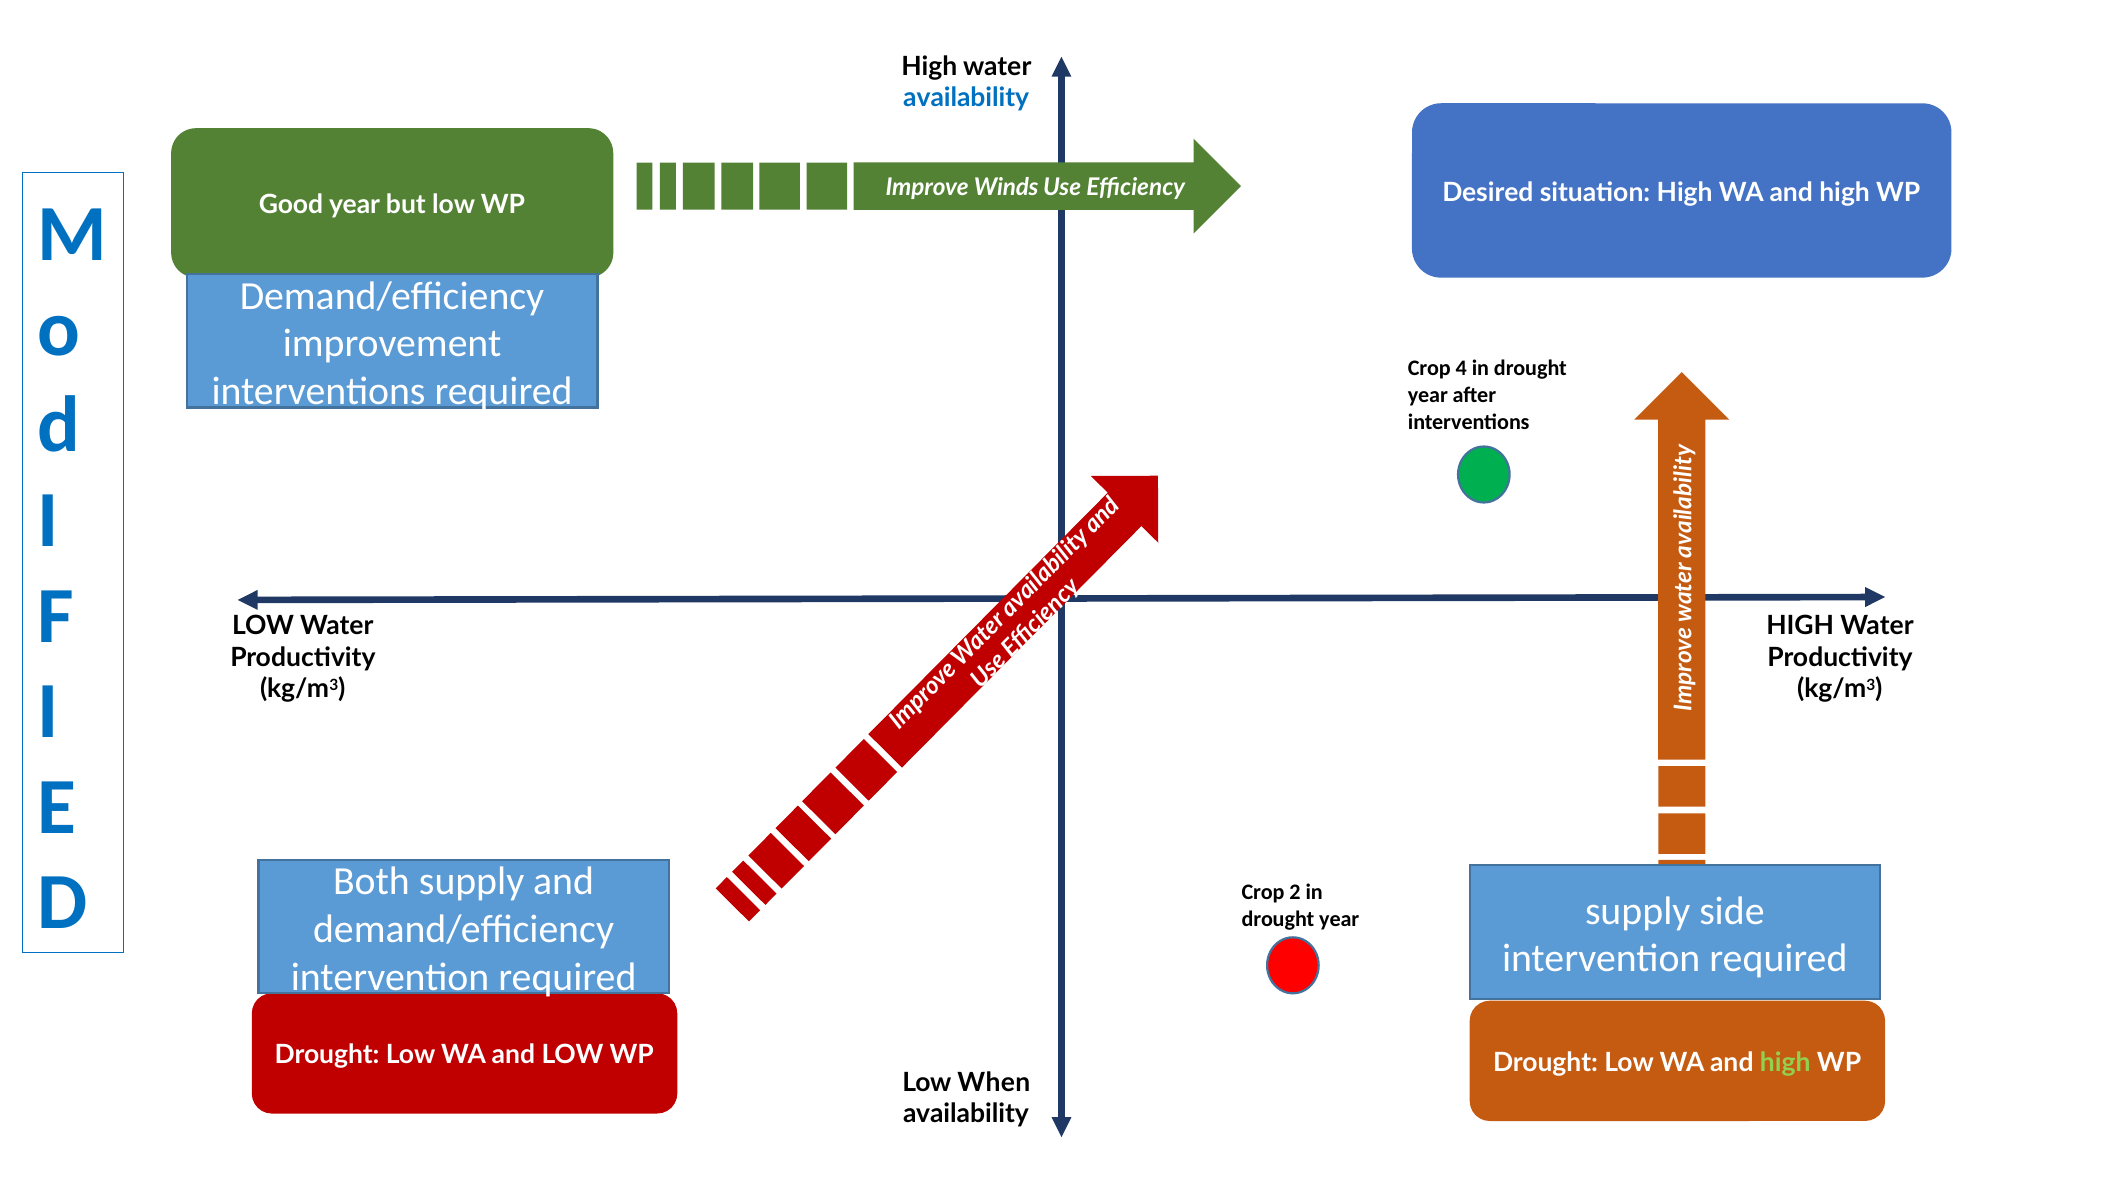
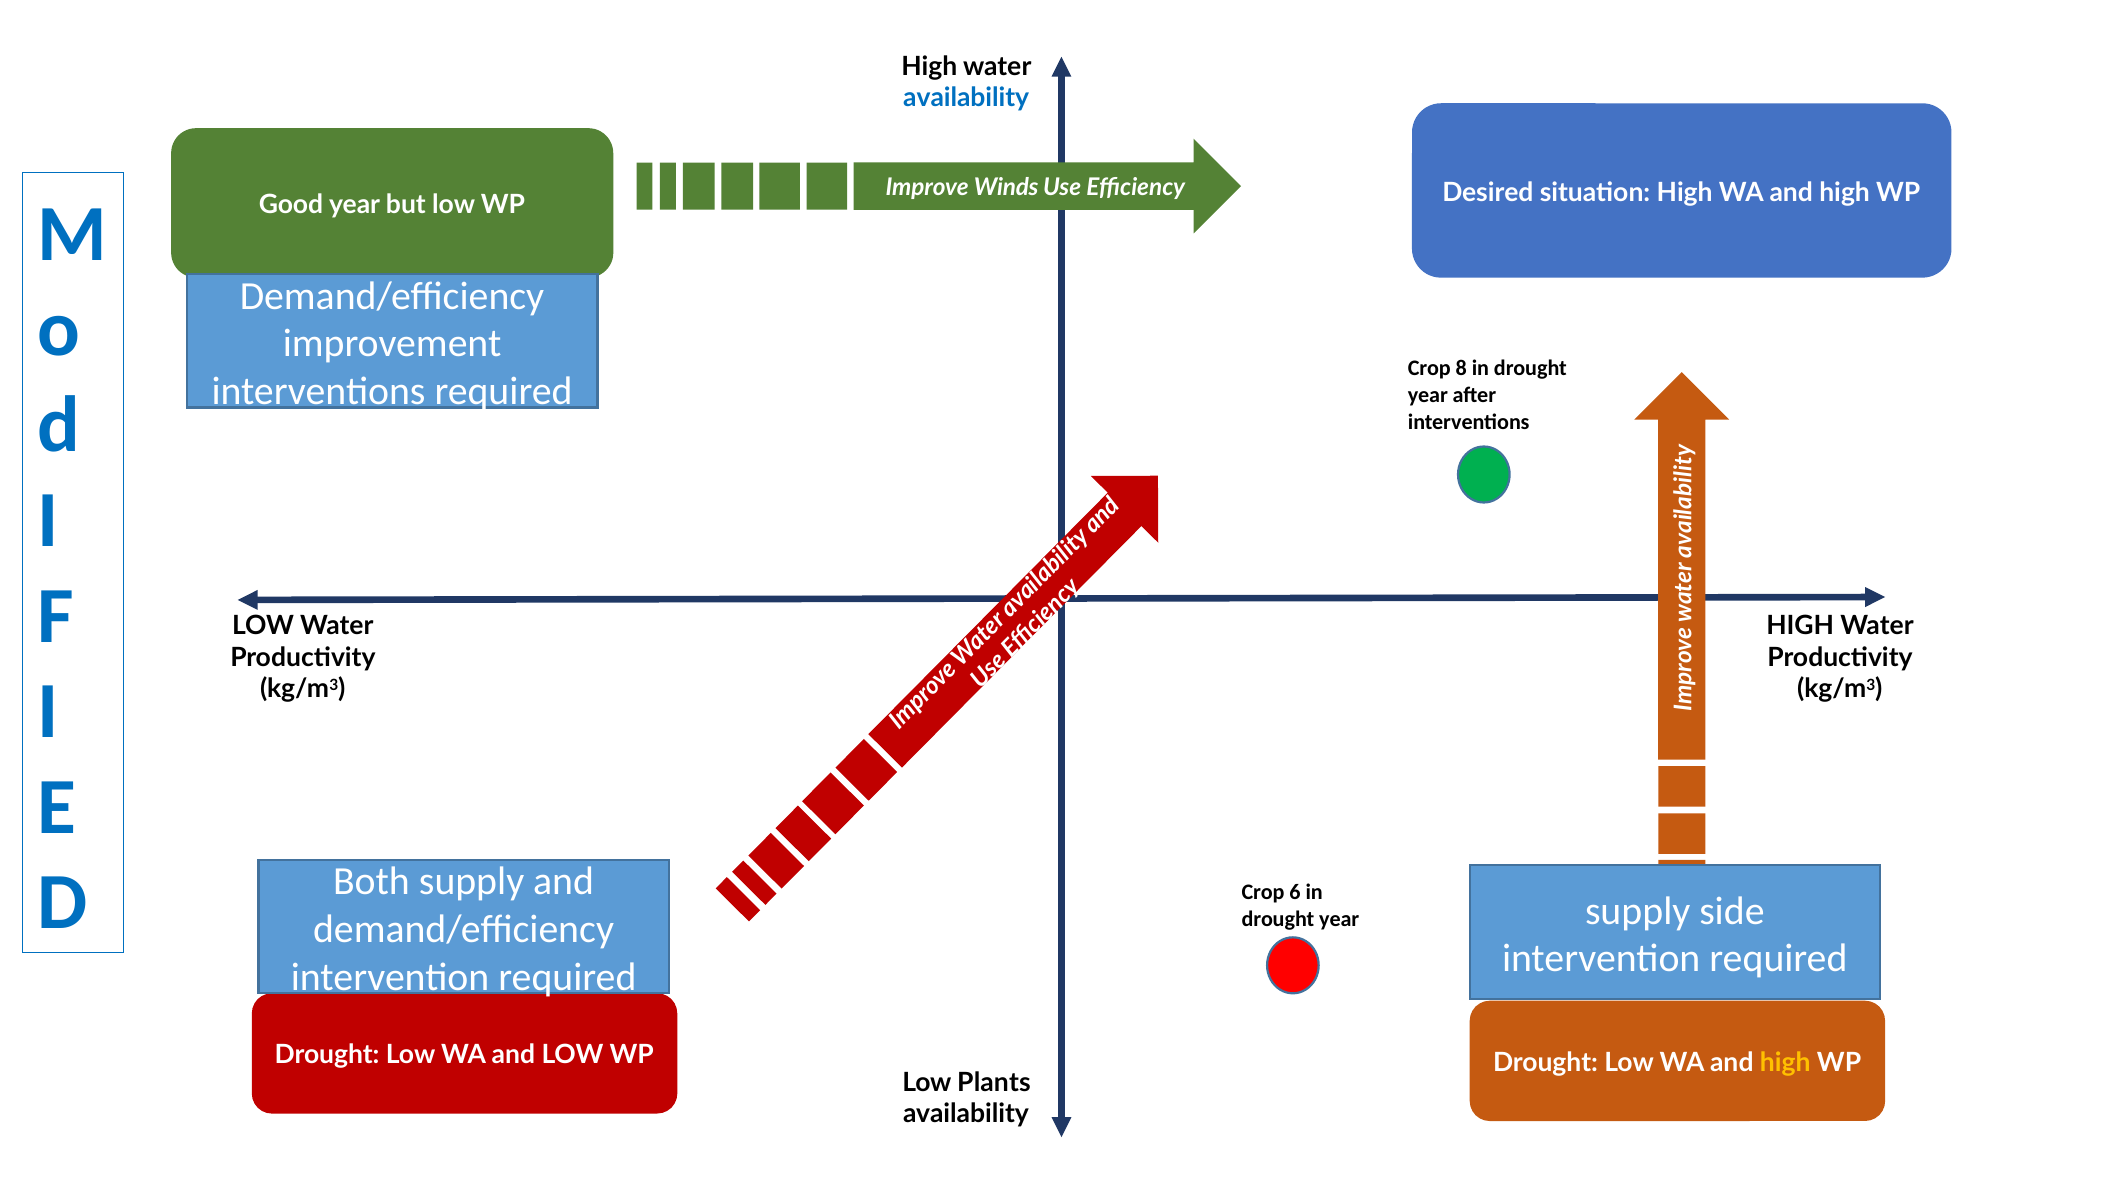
4: 4 -> 8 (1461, 369)
2: 2 -> 6 (1295, 893)
high colour: light green -> yellow (1785, 1063)
When: When -> Plants (994, 1082)
